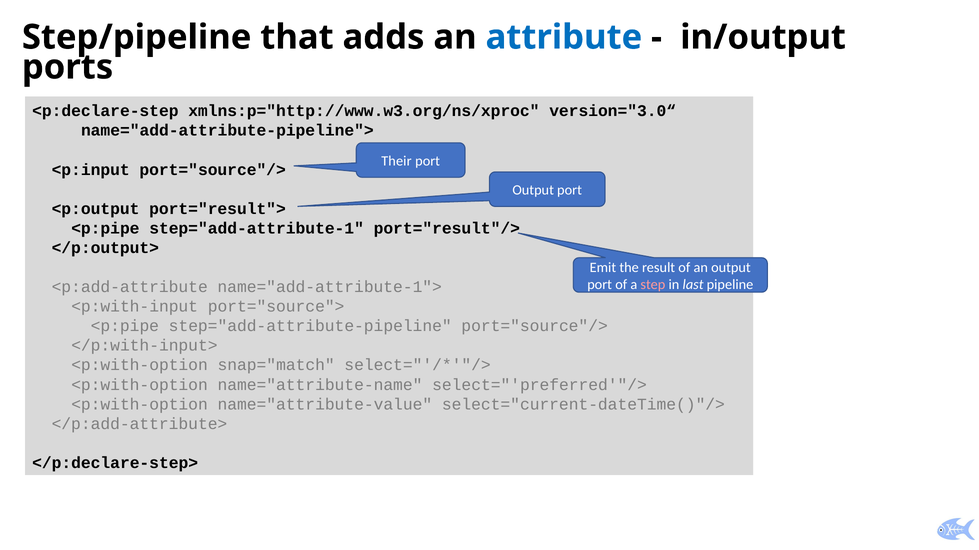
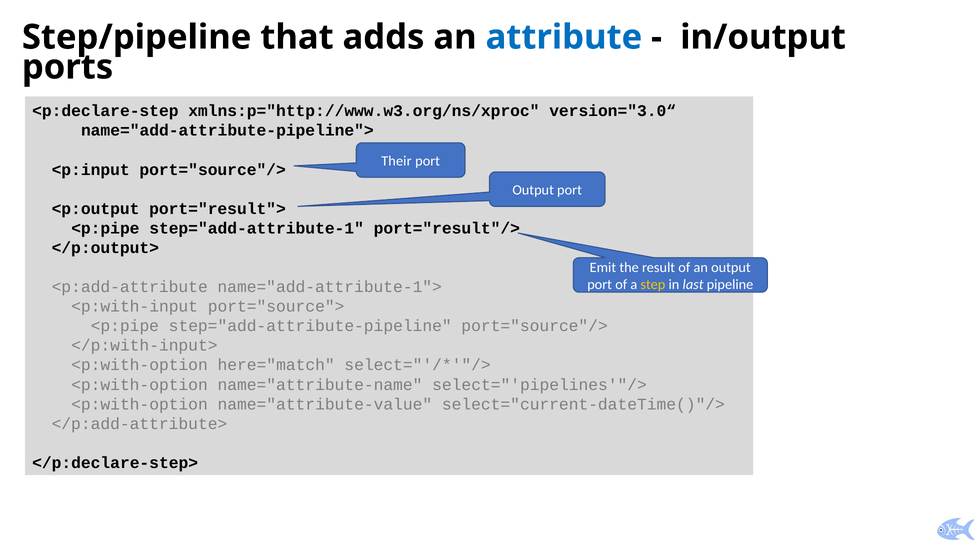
step colour: pink -> yellow (653, 285)
snap="match: snap="match -> here="match (276, 366)
select="'preferred'"/>: select="'preferred'"/> -> select="'pipelines'"/> (540, 385)
